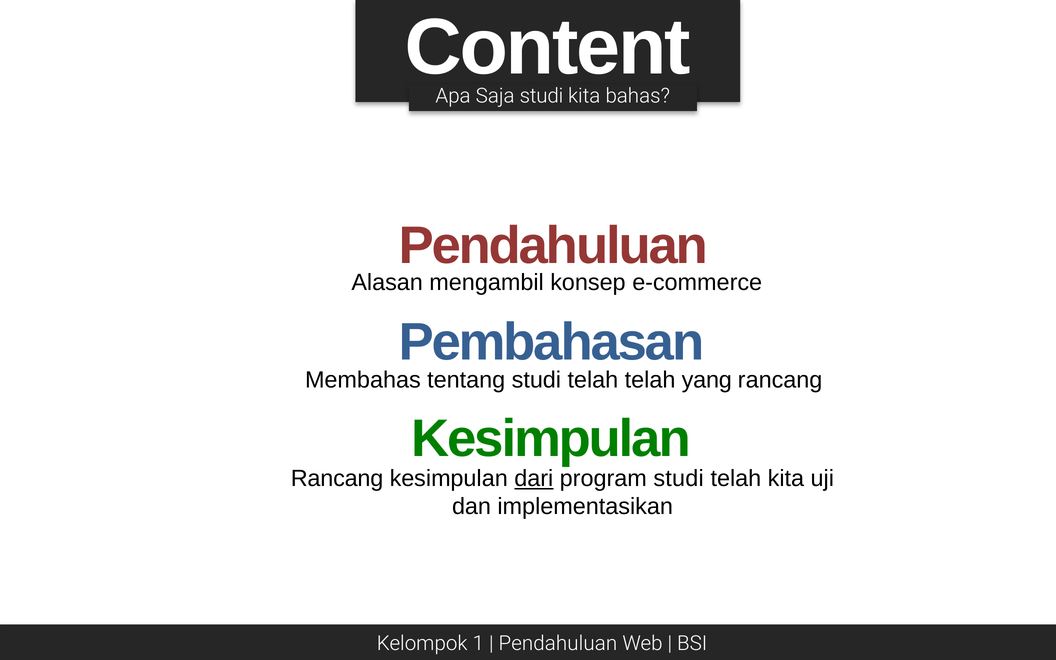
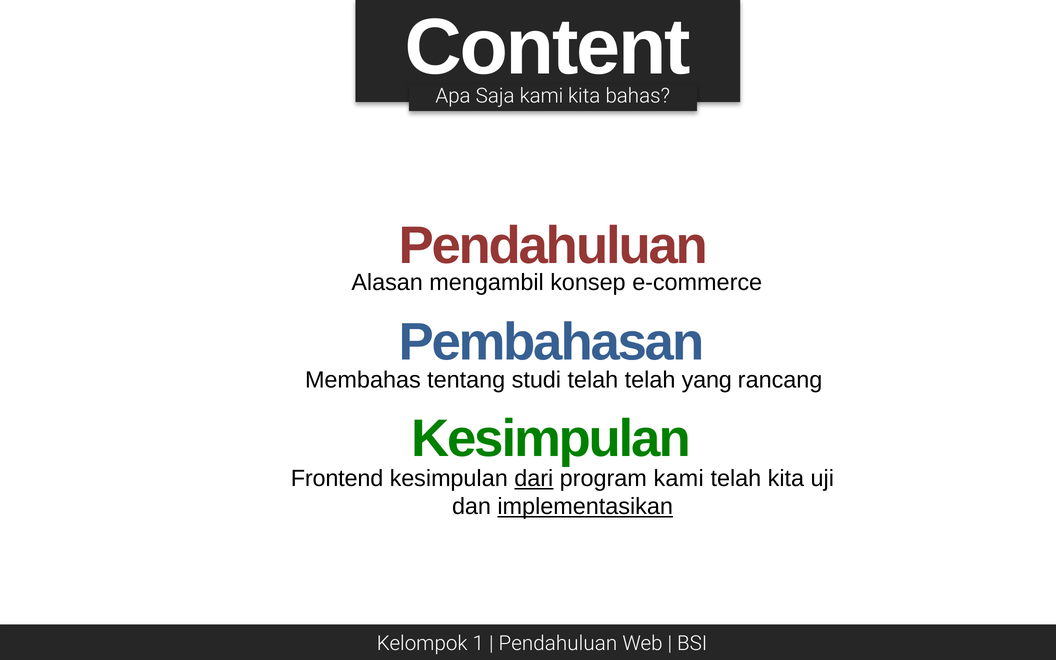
Saja studi: studi -> kami (541, 96)
Rancang: Rancang -> Frontend (337, 478)
program studi: studi -> kami (679, 478)
implementasikan underline: none -> present (585, 507)
